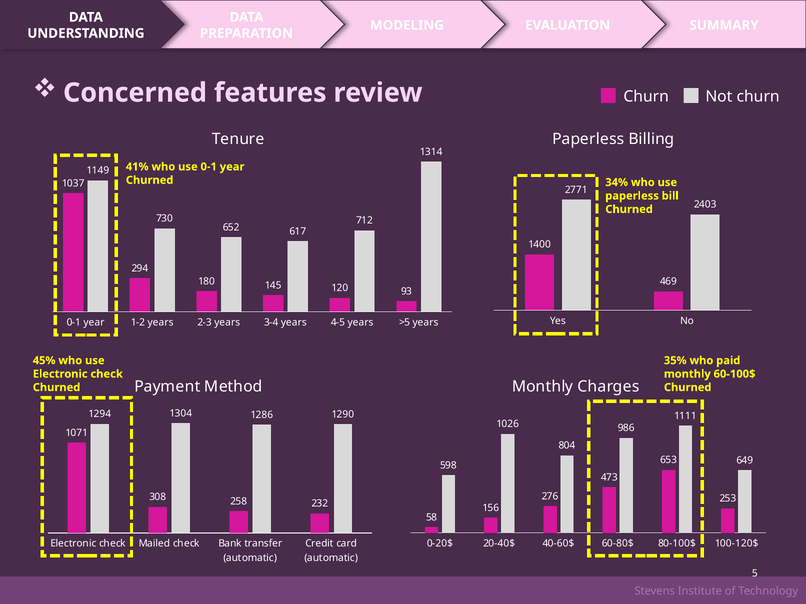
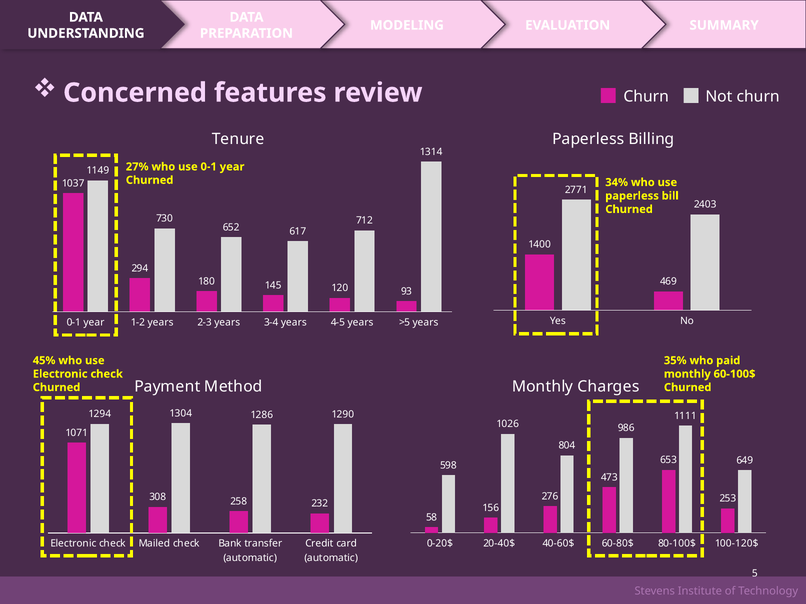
41%: 41% -> 27% (137, 167)
